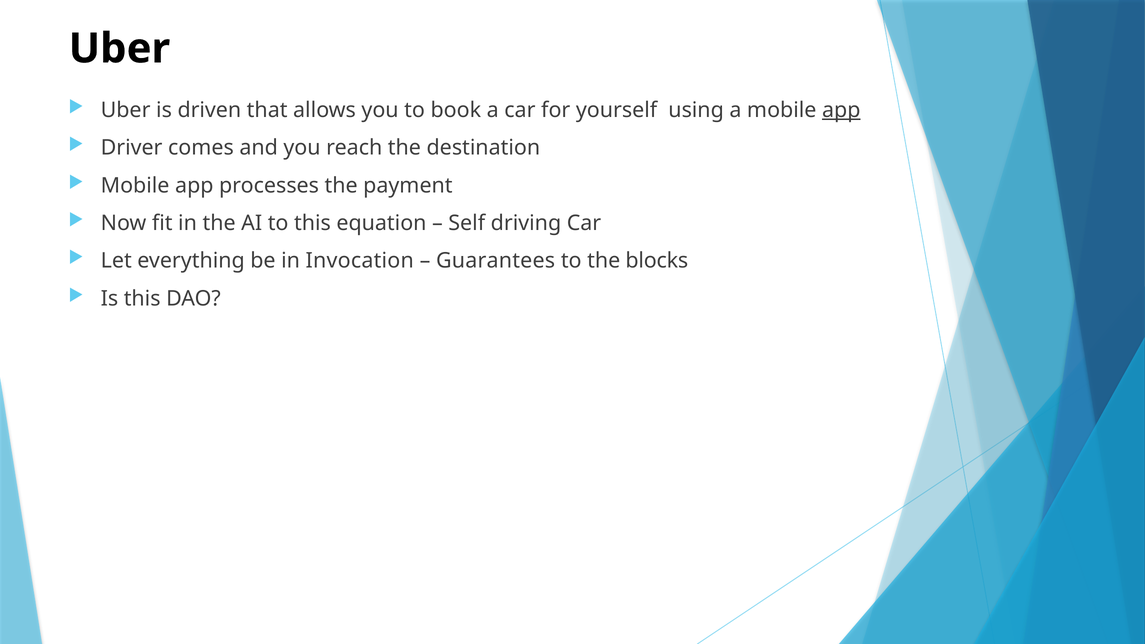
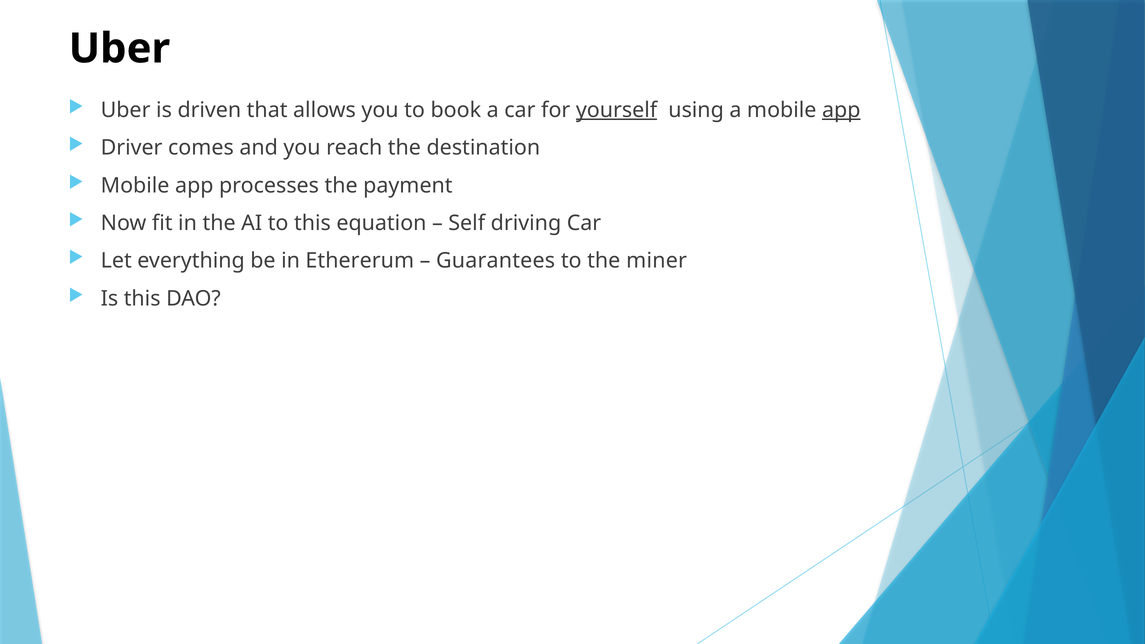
yourself underline: none -> present (617, 110)
Invocation: Invocation -> Ethererum (360, 261)
blocks: blocks -> miner (657, 261)
